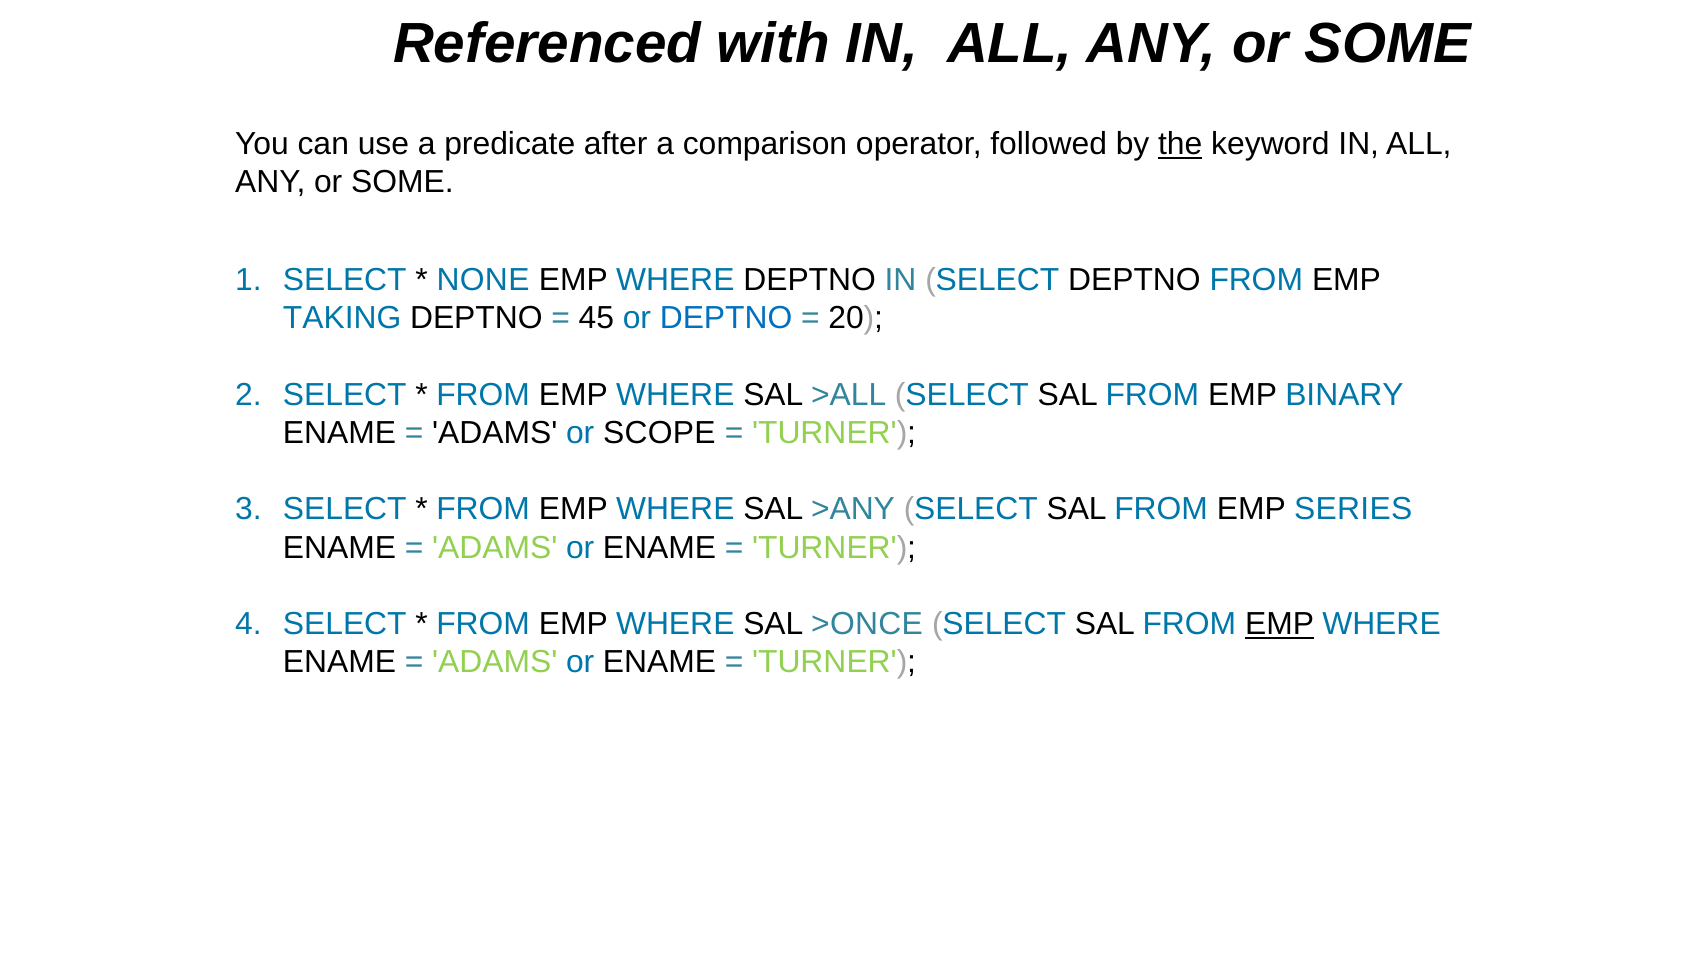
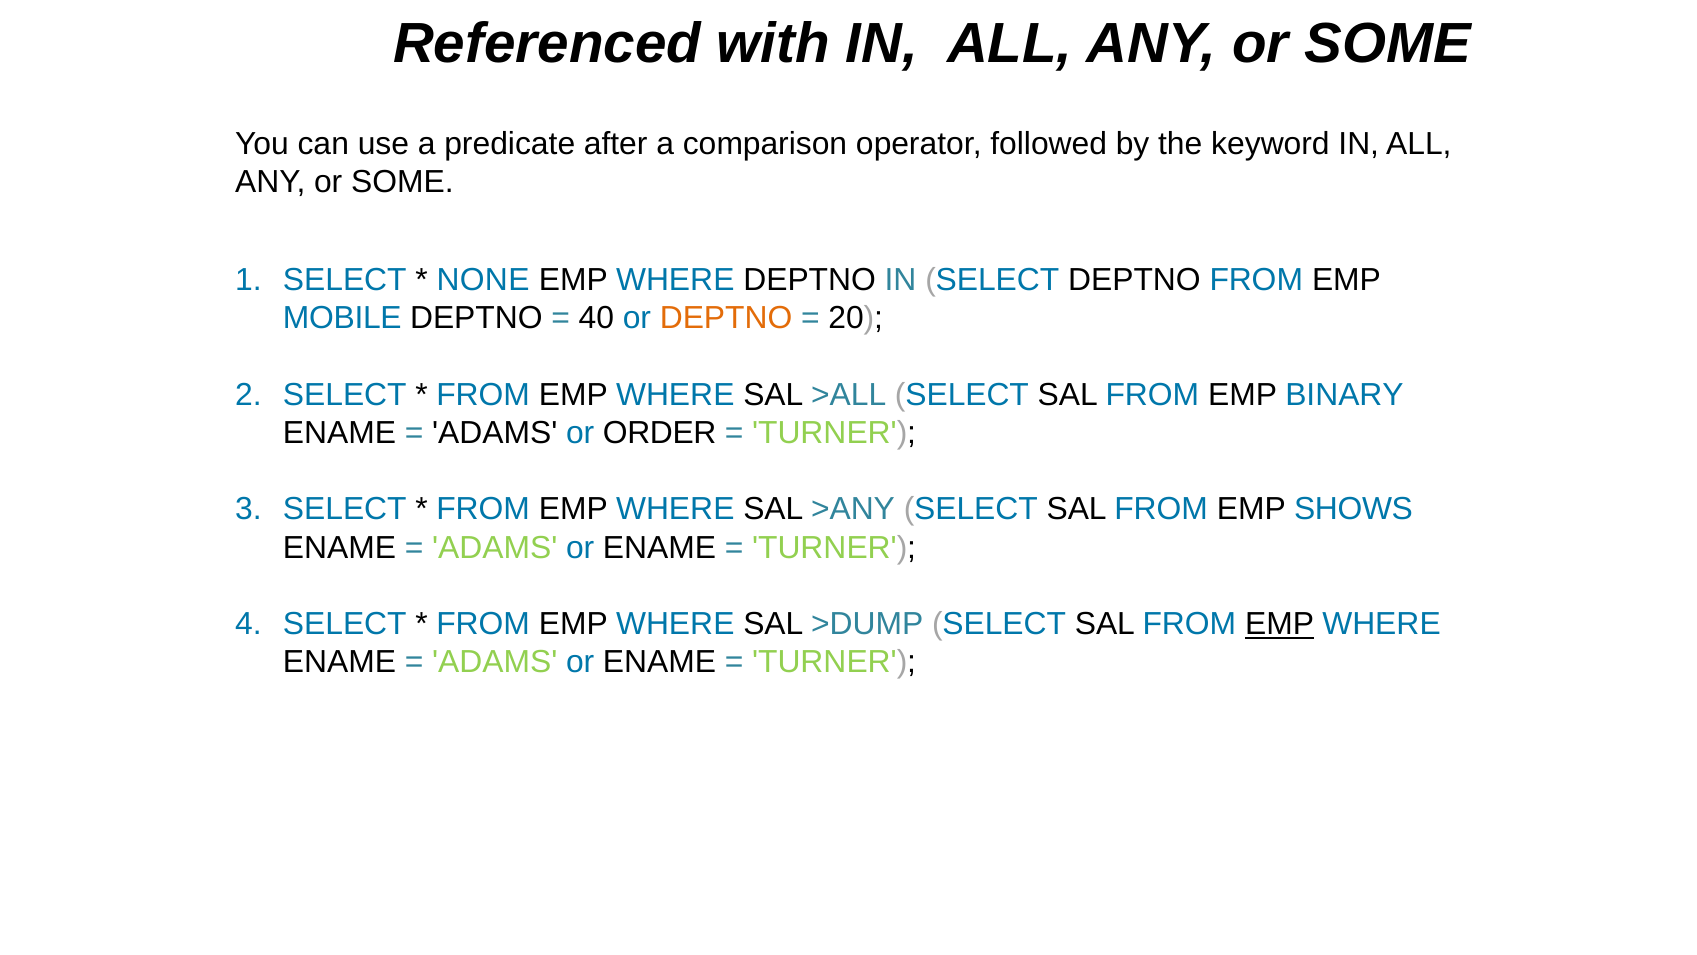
the underline: present -> none (1180, 144)
TAKING: TAKING -> MOBILE (342, 318)
45: 45 -> 40 (596, 318)
DEPTNO colour: blue -> orange (726, 318)
SCOPE: SCOPE -> ORDER (660, 433)
SERIES: SERIES -> SHOWS (1354, 509)
>ONCE: >ONCE -> >DUMP (867, 624)
